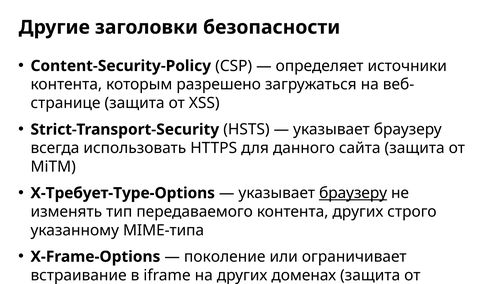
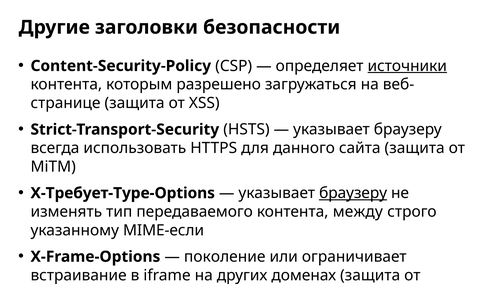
источники underline: none -> present (407, 66)
контента других: других -> между (358, 211)
MIME-типа: MIME-типа -> MIME-если (164, 230)
